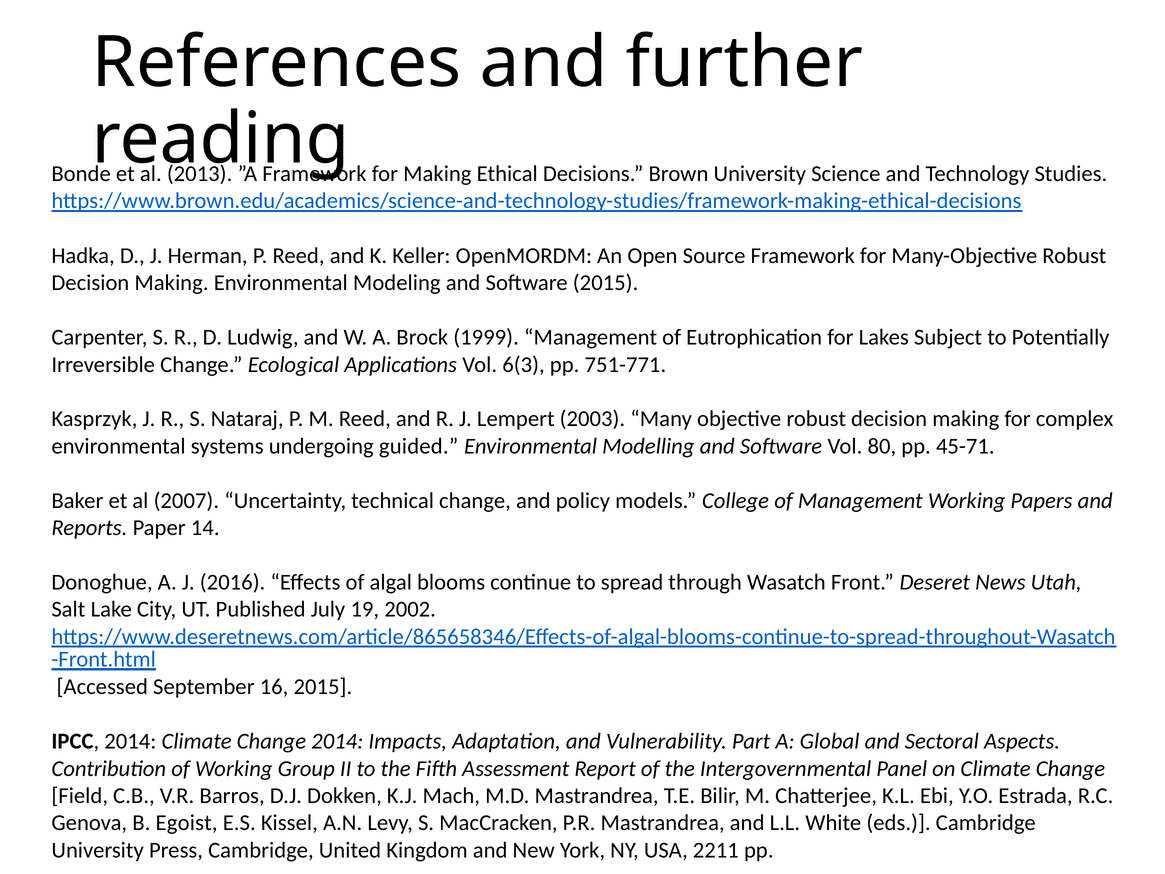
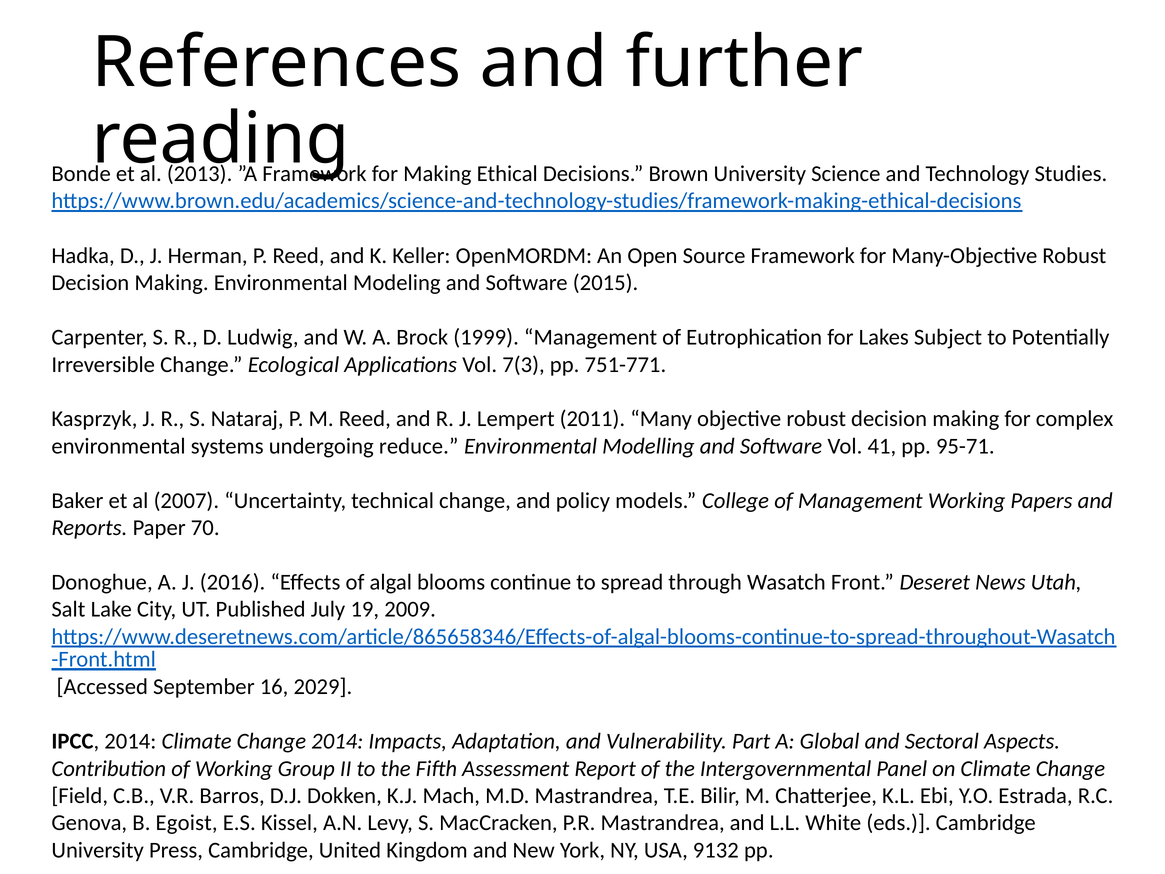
6(3: 6(3 -> 7(3 (524, 364)
2003: 2003 -> 2011 (592, 419)
guided: guided -> reduce (419, 446)
80: 80 -> 41 (882, 446)
45-71: 45-71 -> 95-71 (965, 446)
14: 14 -> 70 (205, 528)
2002: 2002 -> 2009 (410, 609)
16 2015: 2015 -> 2029 (323, 687)
2211: 2211 -> 9132 (716, 850)
